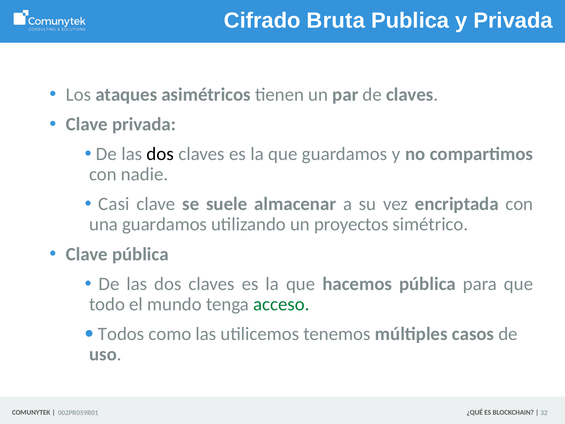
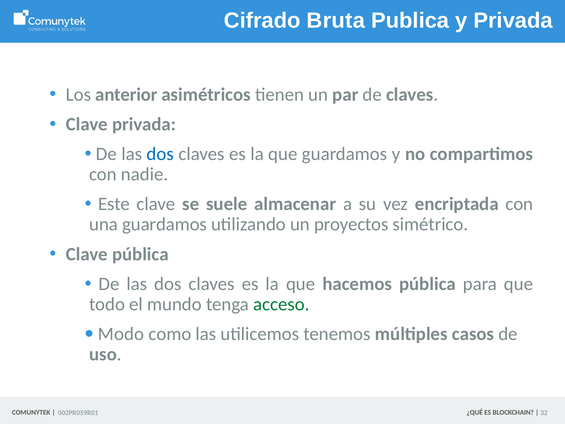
ataques: ataques -> anterior (126, 94)
dos colour: black -> blue (160, 154)
Casi: Casi -> Este (114, 204)
Todos: Todos -> Modo (121, 334)
